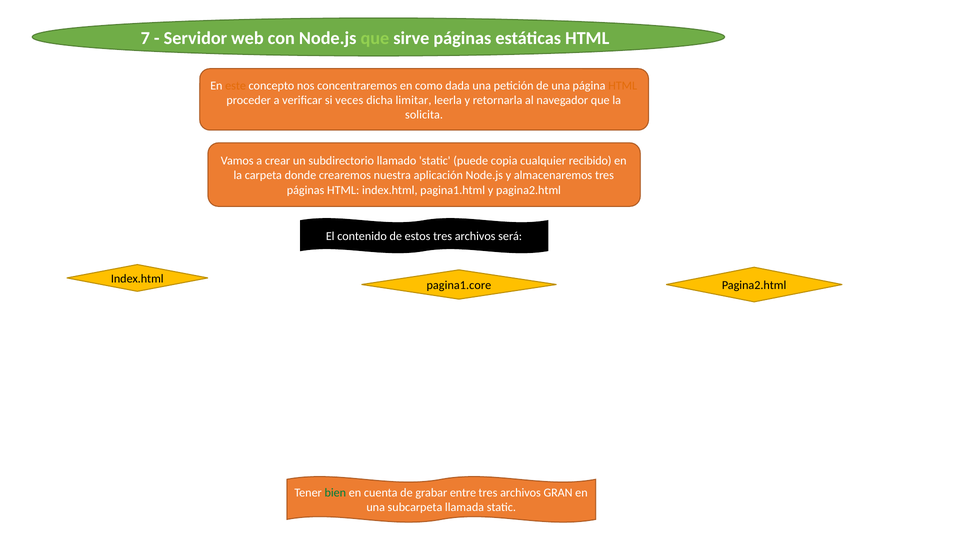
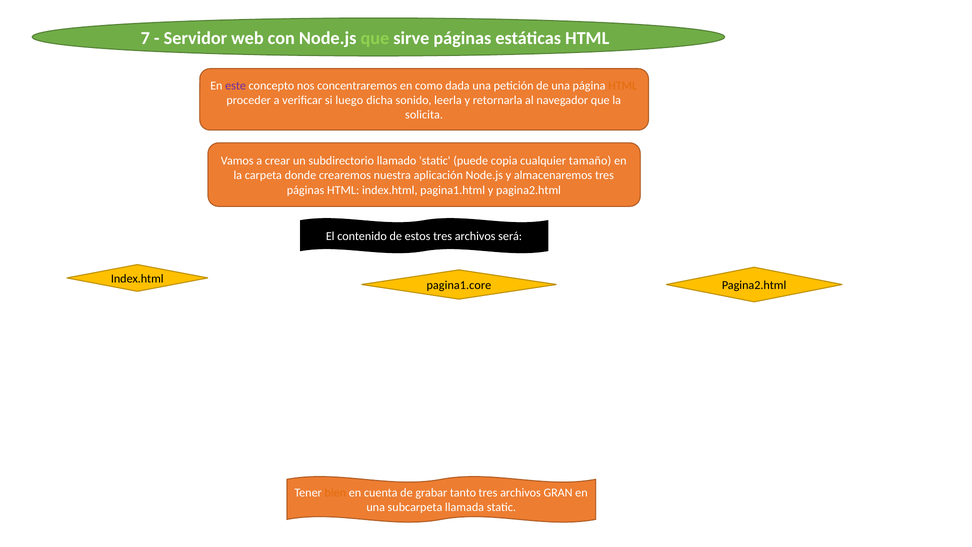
este colour: orange -> purple (236, 86)
veces: veces -> luego (349, 100)
limitar: limitar -> sonido (414, 100)
recibido: recibido -> tamaño (590, 161)
bien colour: green -> orange (335, 493)
entre: entre -> tanto (463, 493)
